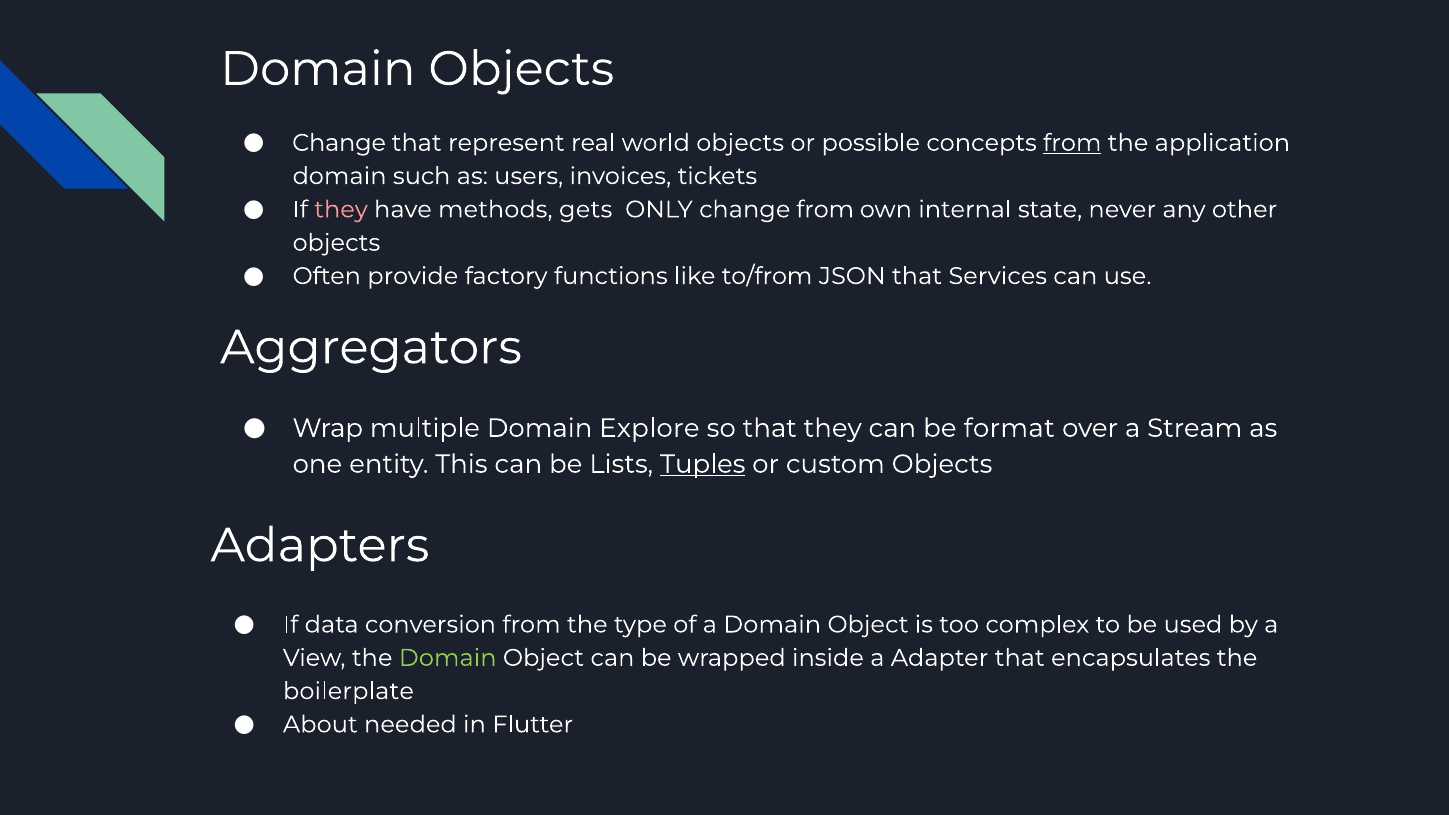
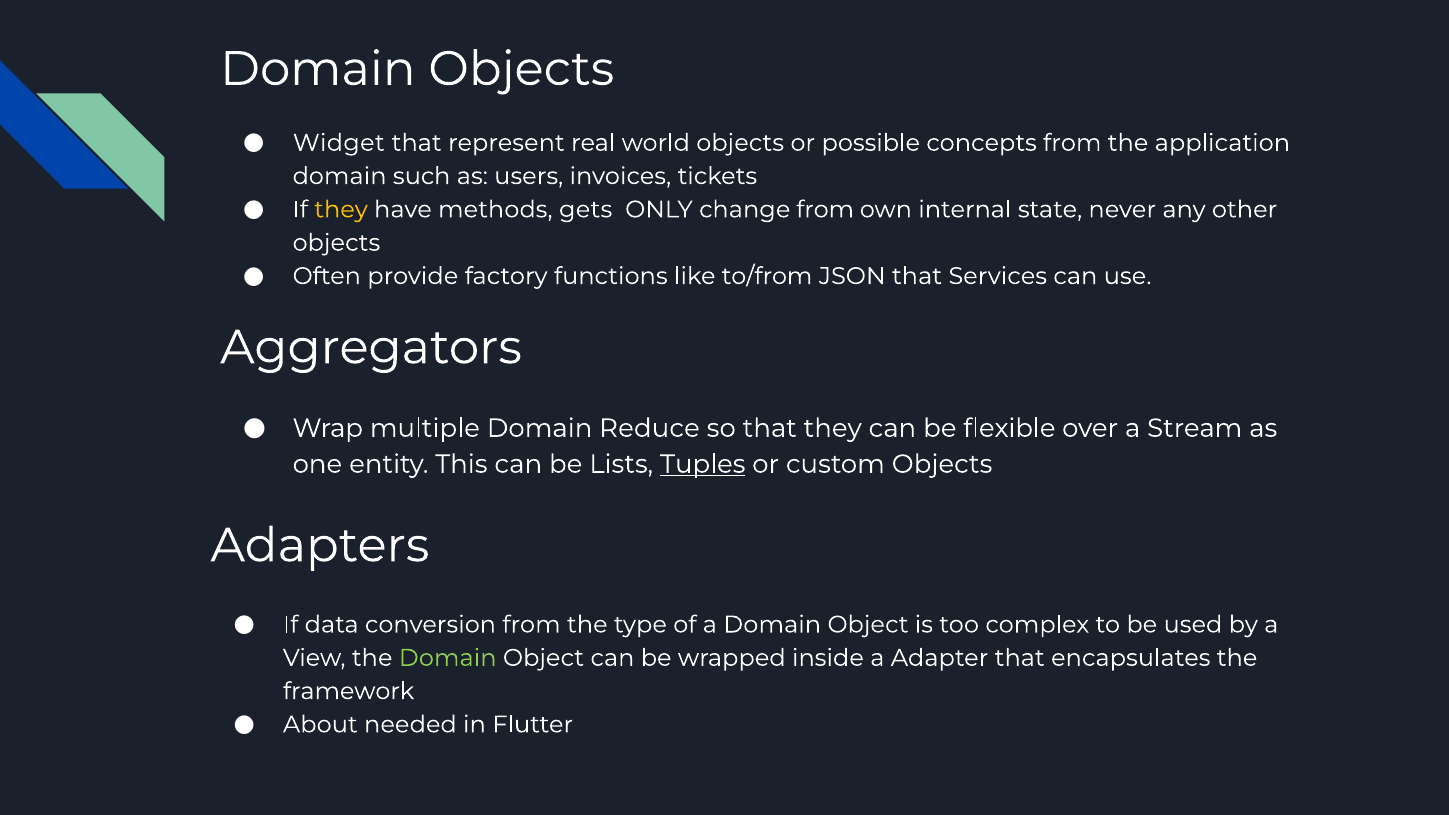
Change: Change -> Widget (339, 143)
from underline: present -> none (1072, 143)
they colour: pink -> yellow (341, 210)
Explore: Explore -> Reduce (649, 428)
format: format -> flexible (1009, 428)
boilerplate: boilerplate -> framework (349, 691)
